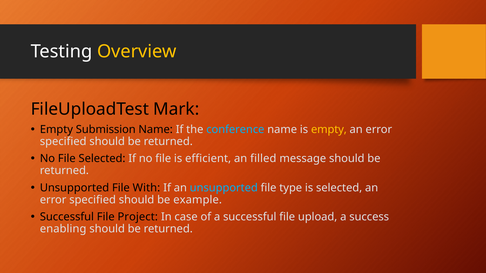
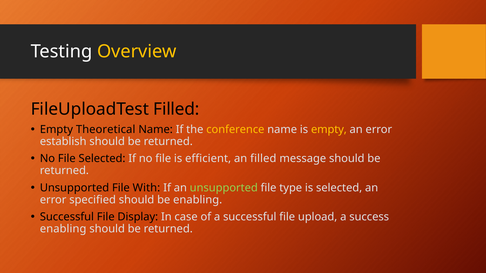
FileUploadTest Mark: Mark -> Filled (176, 109)
Submission: Submission -> Theoretical (106, 130)
conference colour: light blue -> yellow (235, 130)
specified: specified -> establish (63, 142)
unsupported colour: light blue -> light green (224, 188)
be example: example -> enabling (198, 200)
Project: Project -> Display (138, 217)
